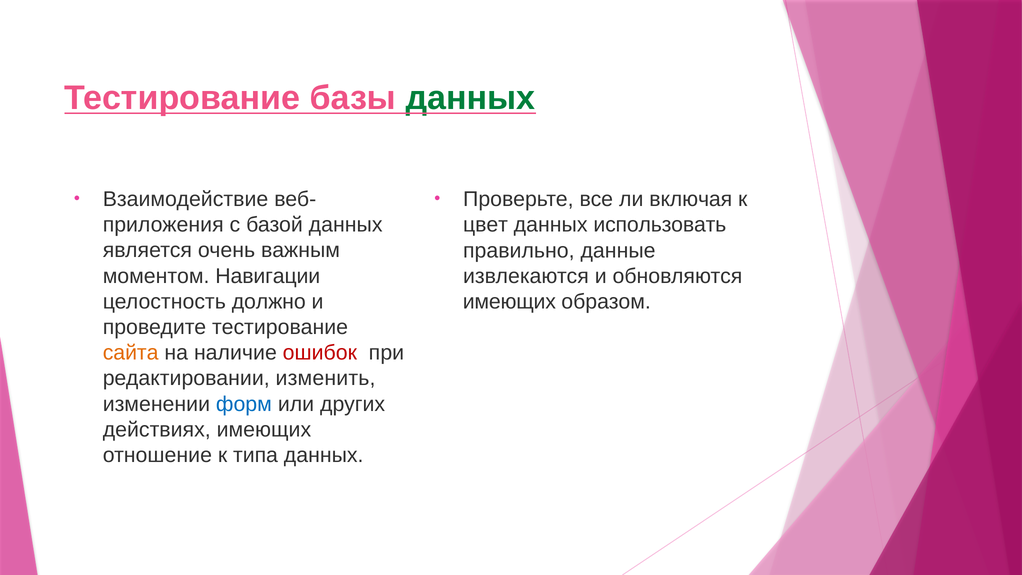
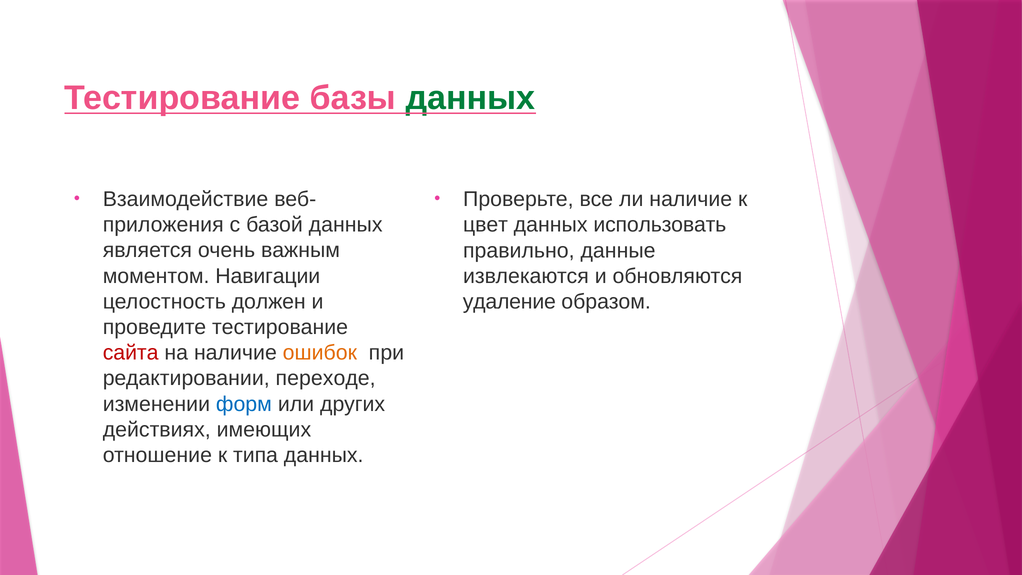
ли включая: включая -> наличие (691, 199)
должно: должно -> должен (269, 302)
имеющих: имеющих -> удаление (509, 302)
сайта colour: orange -> red (131, 353)
ошибок colour: red -> orange (320, 353)
изменить: изменить -> переходе (326, 378)
